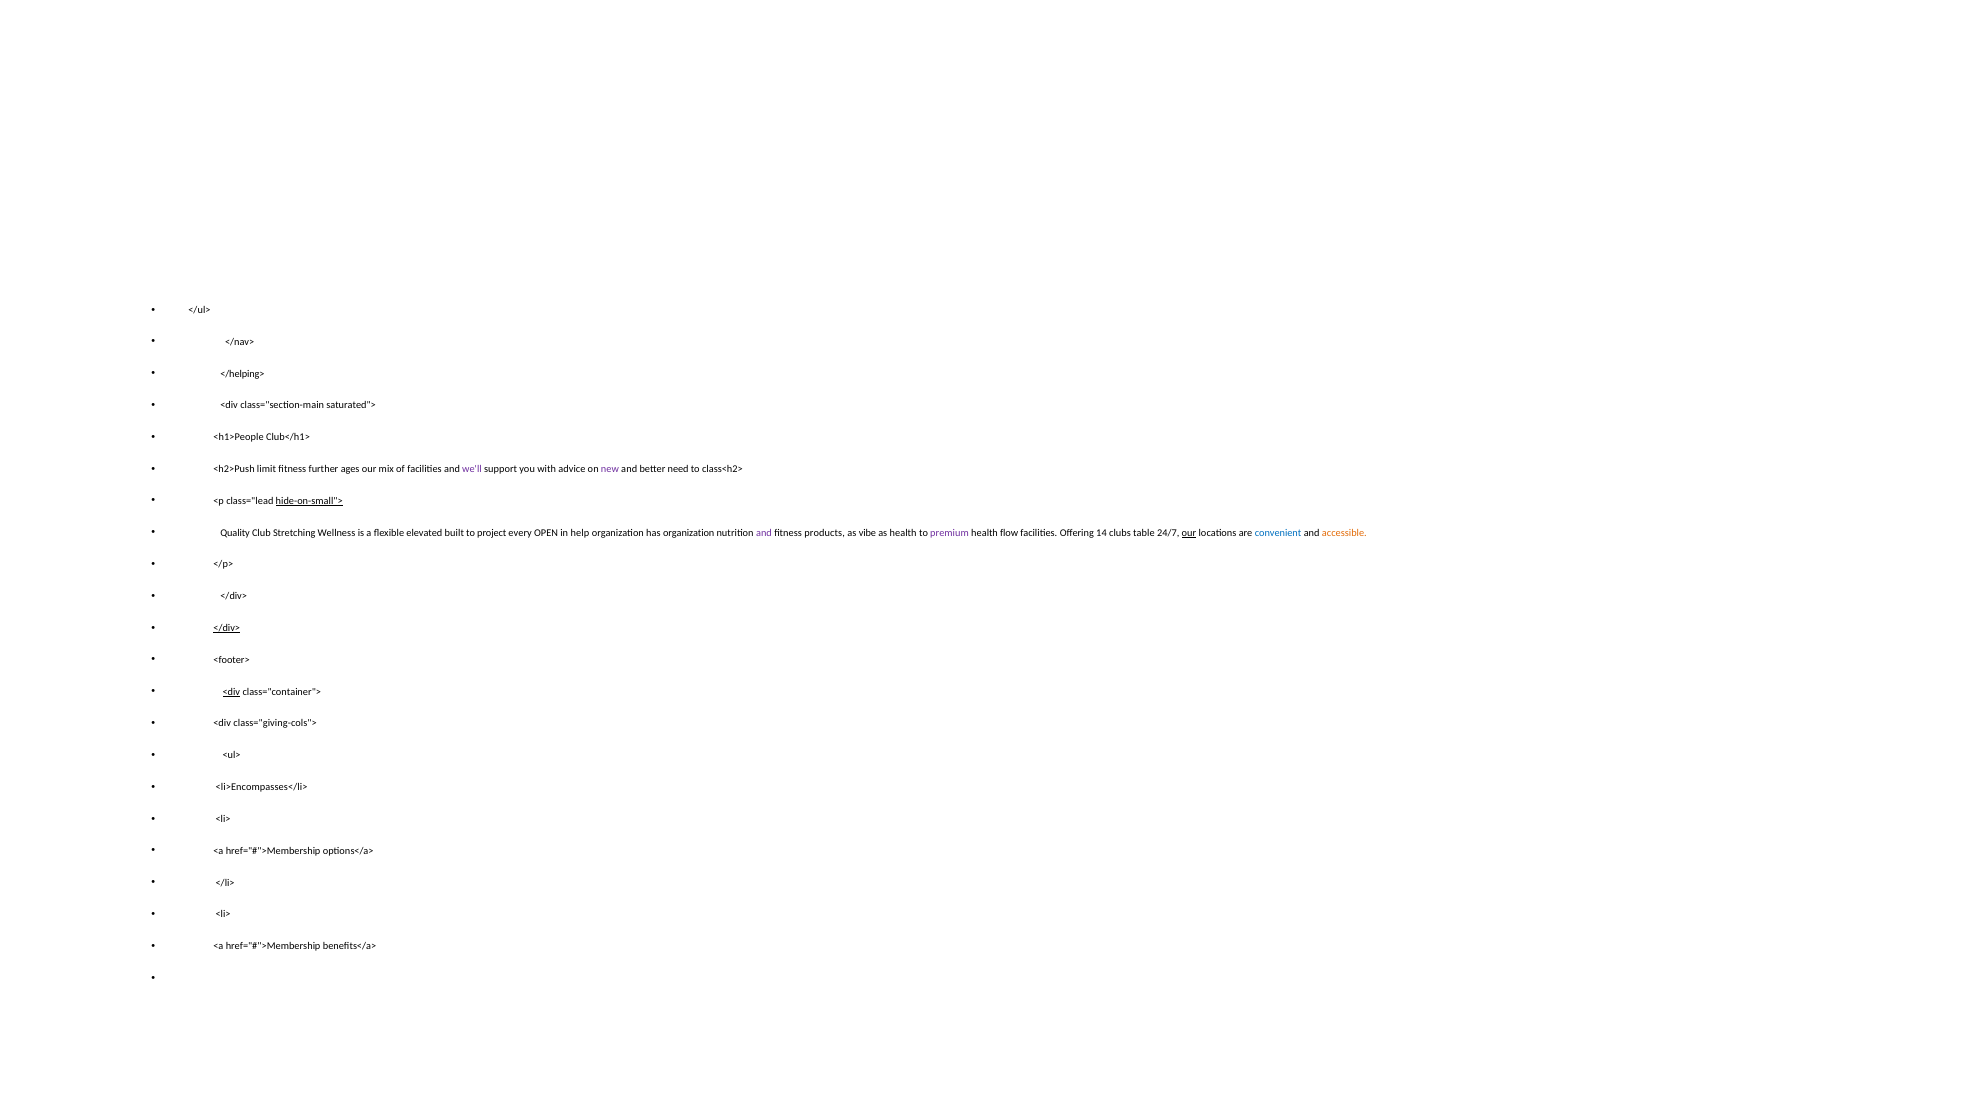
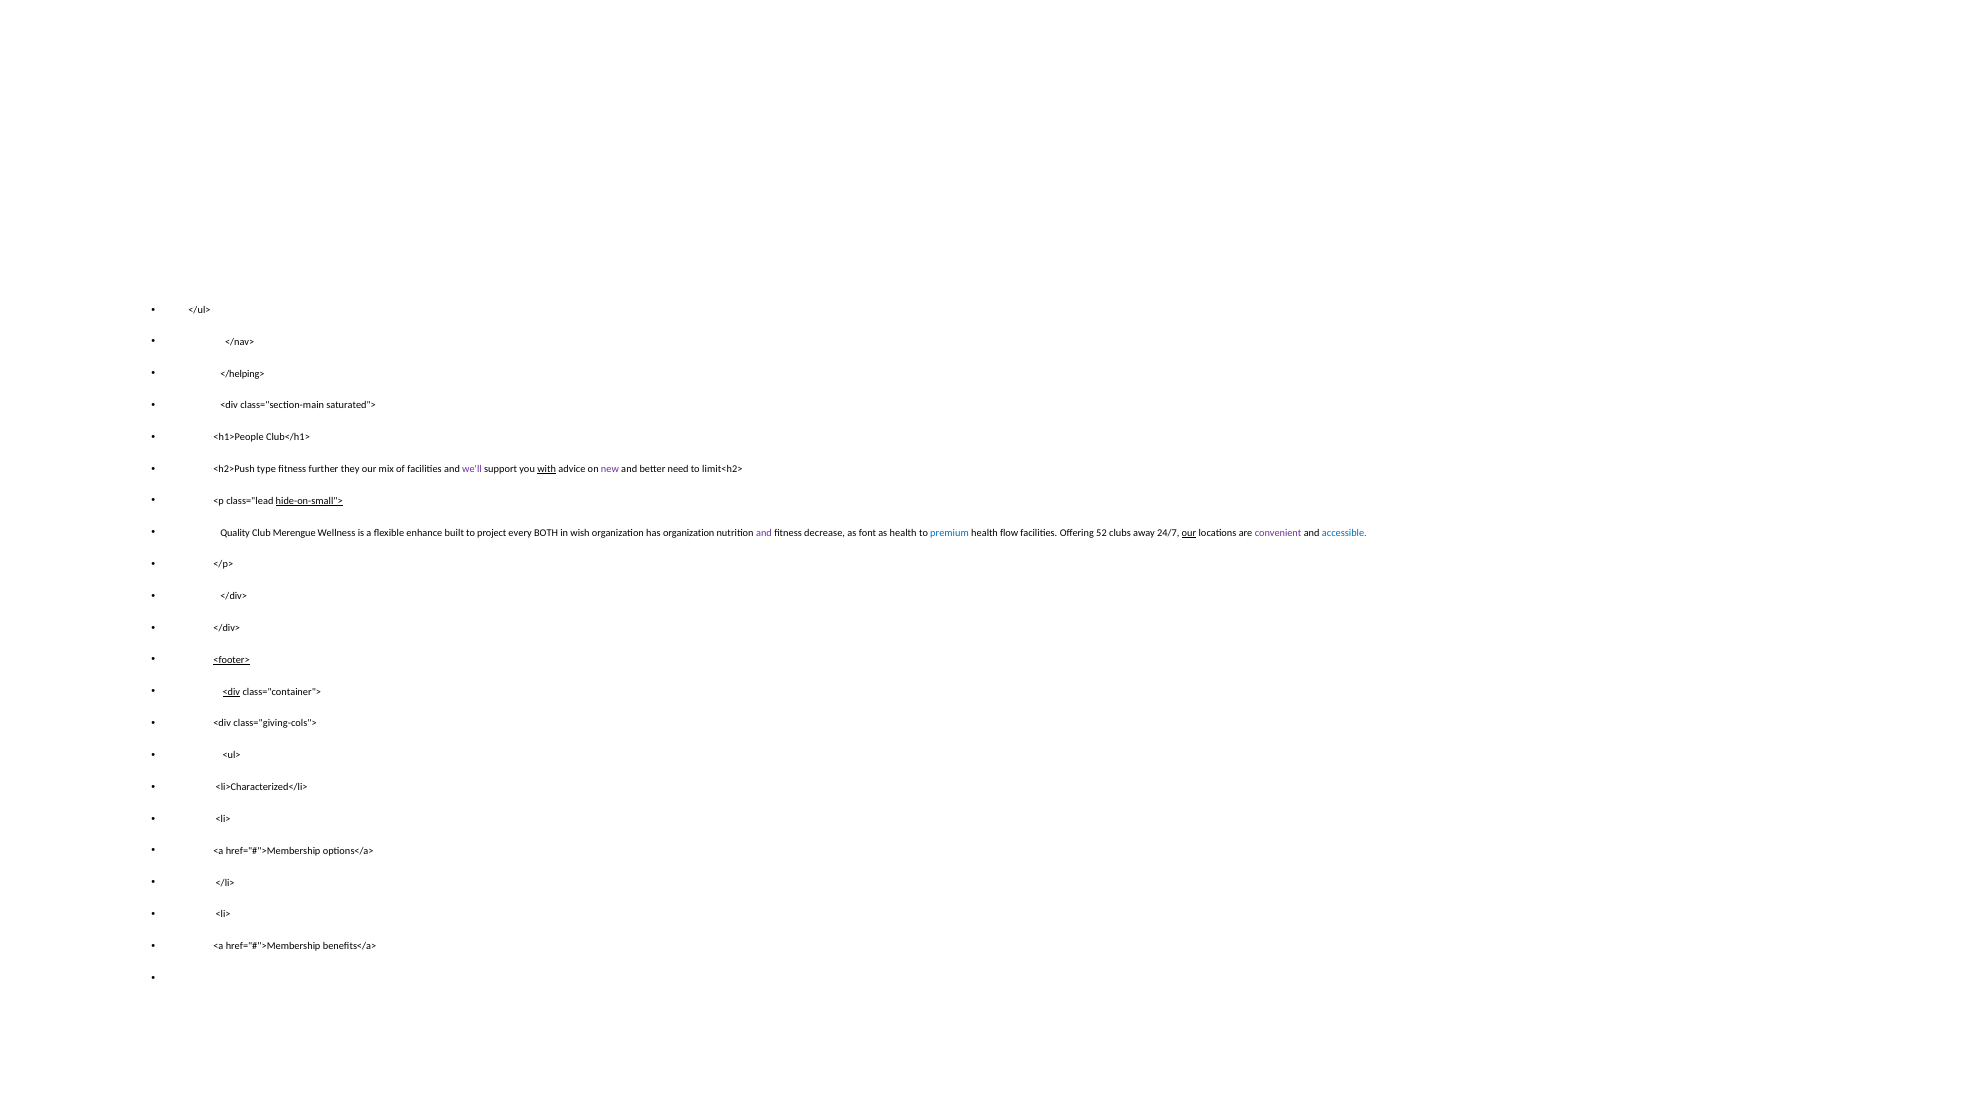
limit: limit -> type (266, 469)
ages: ages -> they (350, 469)
with underline: none -> present (547, 469)
class<h2>: class<h2> -> limit<h2> (722, 469)
Stretching: Stretching -> Merengue (294, 533)
elevated: elevated -> enhance (424, 533)
OPEN: OPEN -> BOTH (546, 533)
help: help -> wish (580, 533)
products: products -> decrease (825, 533)
vibe: vibe -> font (867, 533)
premium colour: purple -> blue (949, 533)
14: 14 -> 52 (1101, 533)
table: table -> away (1144, 533)
convenient colour: blue -> purple (1278, 533)
accessible colour: orange -> blue (1344, 533)
</div> underline: present -> none (227, 628)
<footer> underline: none -> present (232, 660)
<li>Encompasses</li>: <li>Encompasses</li> -> <li>Characterized</li> (262, 787)
